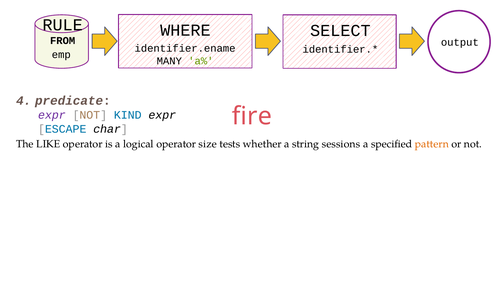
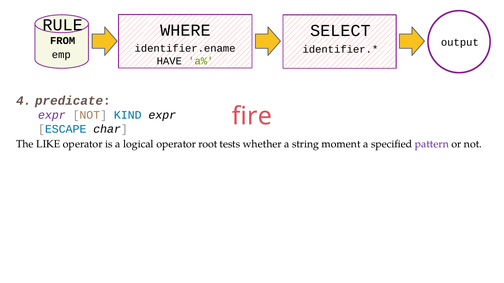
MANY: MANY -> HAVE (169, 61)
size: size -> root (208, 144)
sessions: sessions -> moment (341, 144)
pattern colour: orange -> purple (432, 144)
